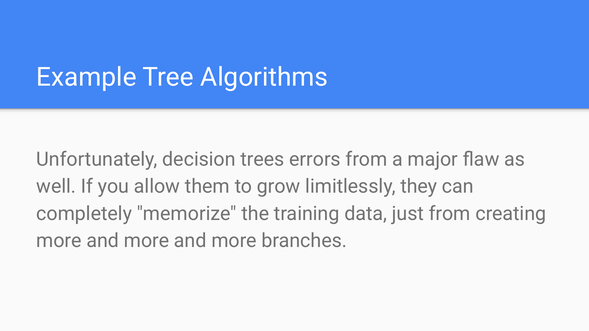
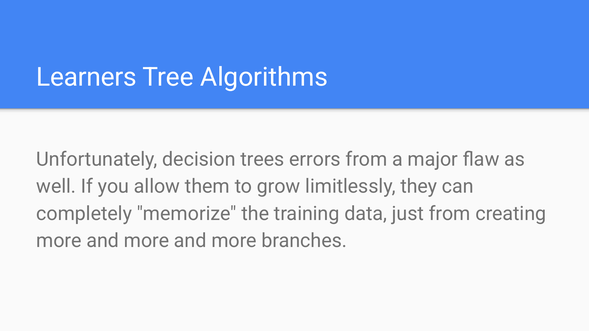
Example: Example -> Learners (87, 77)
